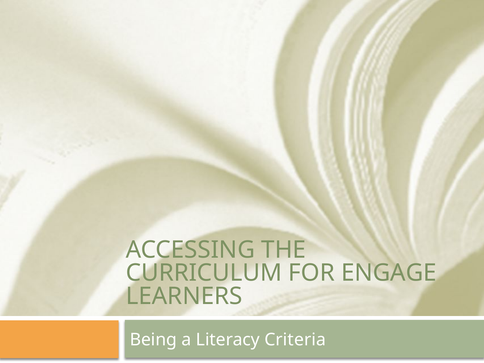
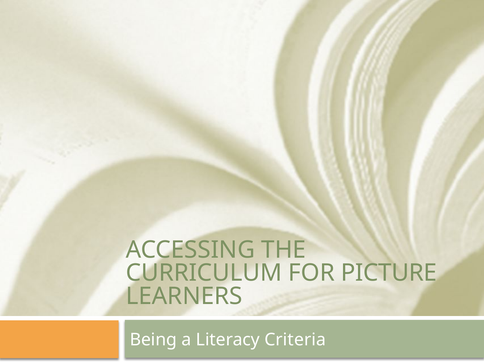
ENGAGE: ENGAGE -> PICTURE (389, 273)
